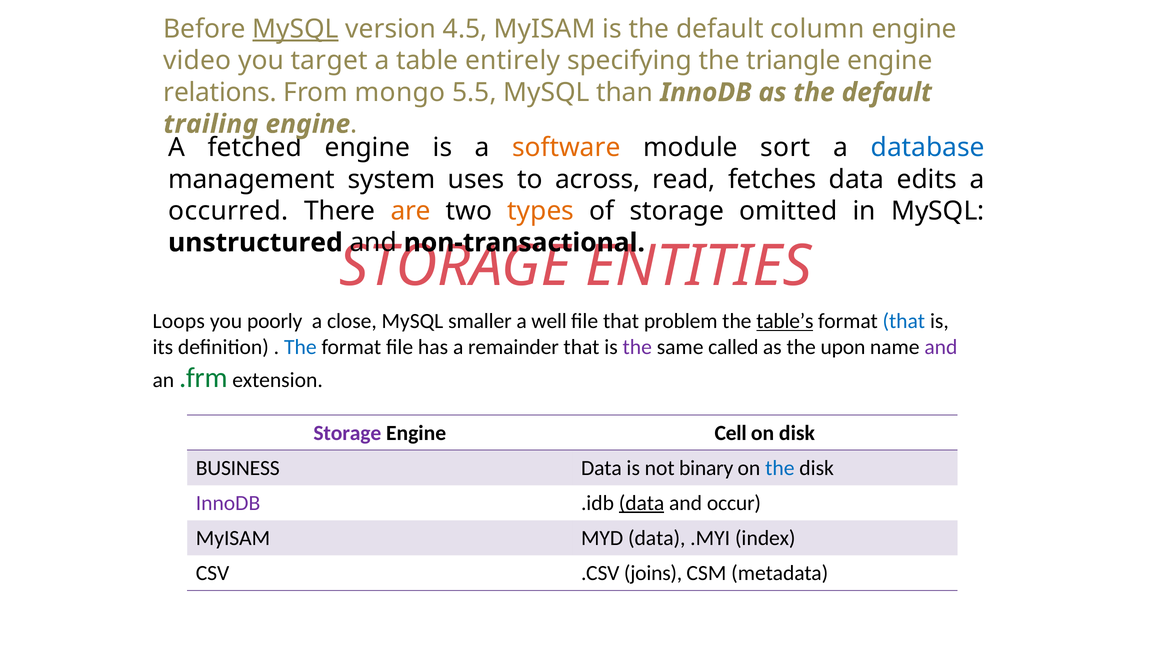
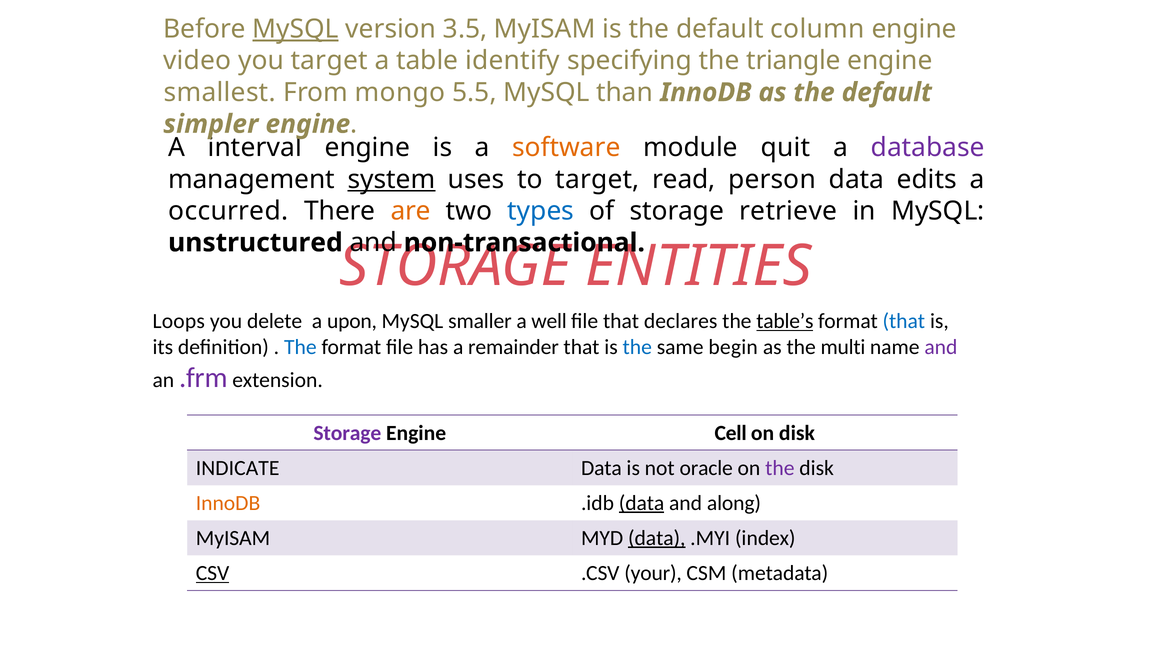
4.5: 4.5 -> 3.5 (465, 29)
entirely: entirely -> identify (513, 61)
relations: relations -> smallest (220, 92)
trailing: trailing -> simpler (211, 124)
fetched: fetched -> interval (255, 148)
sort: sort -> quit (785, 148)
database colour: blue -> purple (928, 148)
system underline: none -> present (392, 179)
to across: across -> target (597, 179)
fetches: fetches -> person (772, 179)
types colour: orange -> blue (541, 211)
omitted: omitted -> retrieve (788, 211)
poorly: poorly -> delete (275, 321)
close: close -> upon (352, 321)
problem: problem -> declares (681, 321)
the colour: purple -> blue (637, 347)
called: called -> begin (733, 347)
upon: upon -> multi (843, 347)
.frm colour: green -> purple (203, 378)
BUSINESS: BUSINESS -> INDICATE (238, 468)
binary: binary -> oracle (706, 468)
the colour: blue -> purple (780, 468)
InnoDB colour: purple -> orange (228, 503)
occur: occur -> along (734, 503)
data underline: none -> present (657, 538)
CSV underline: none -> present (213, 573)
joins: joins -> your (653, 573)
